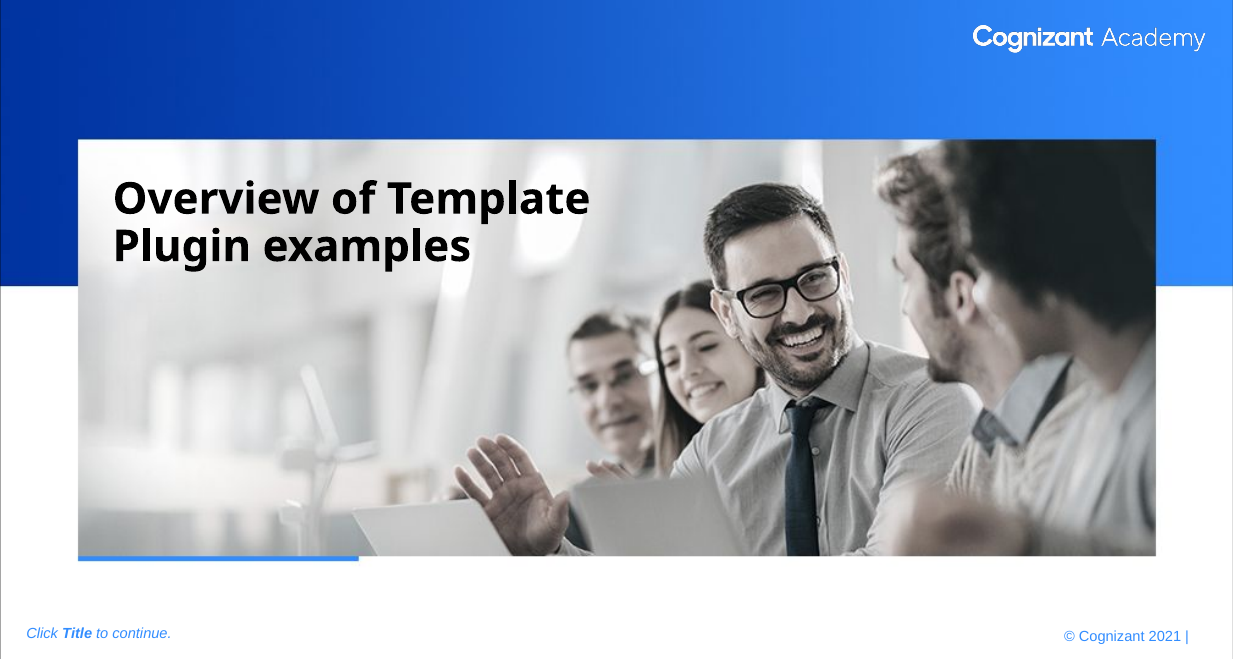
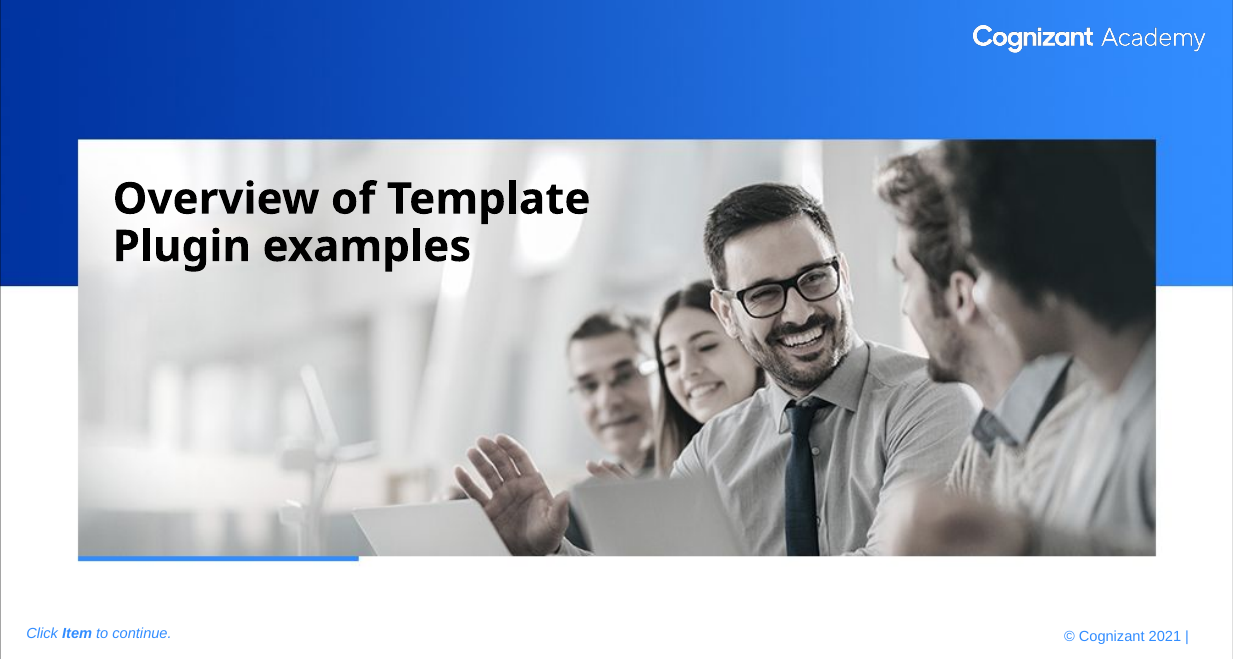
Title: Title -> Item (77, 634)
